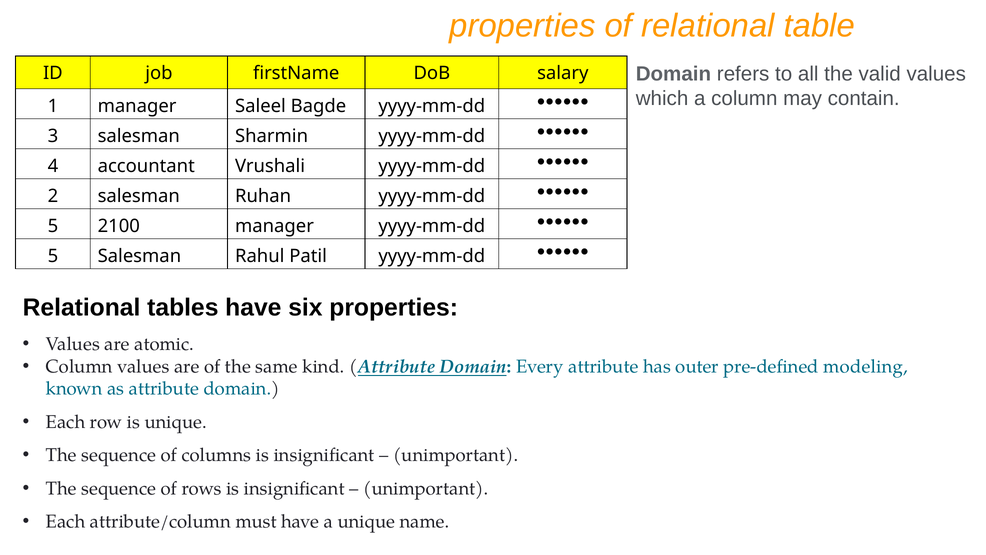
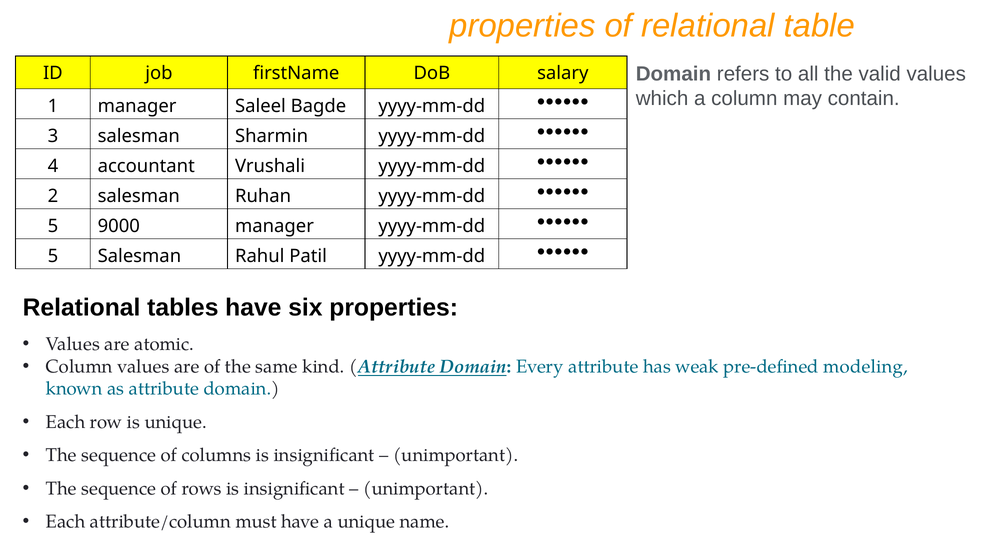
2100: 2100 -> 9000 (119, 226)
outer: outer -> weak (697, 366)
